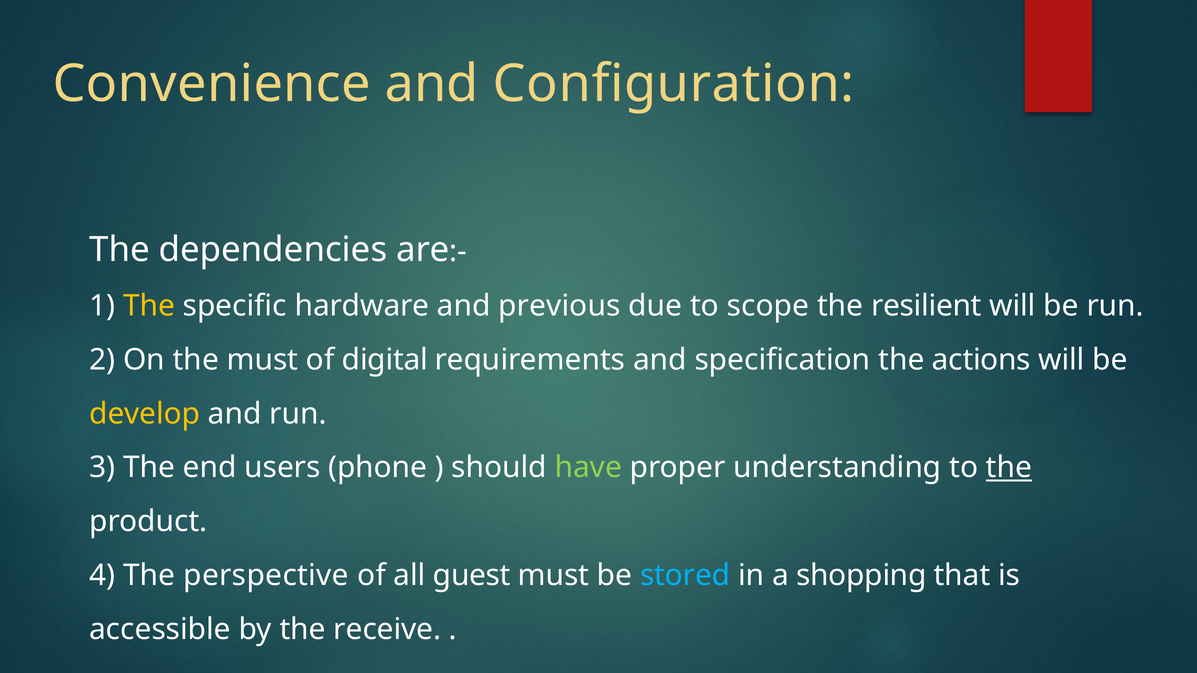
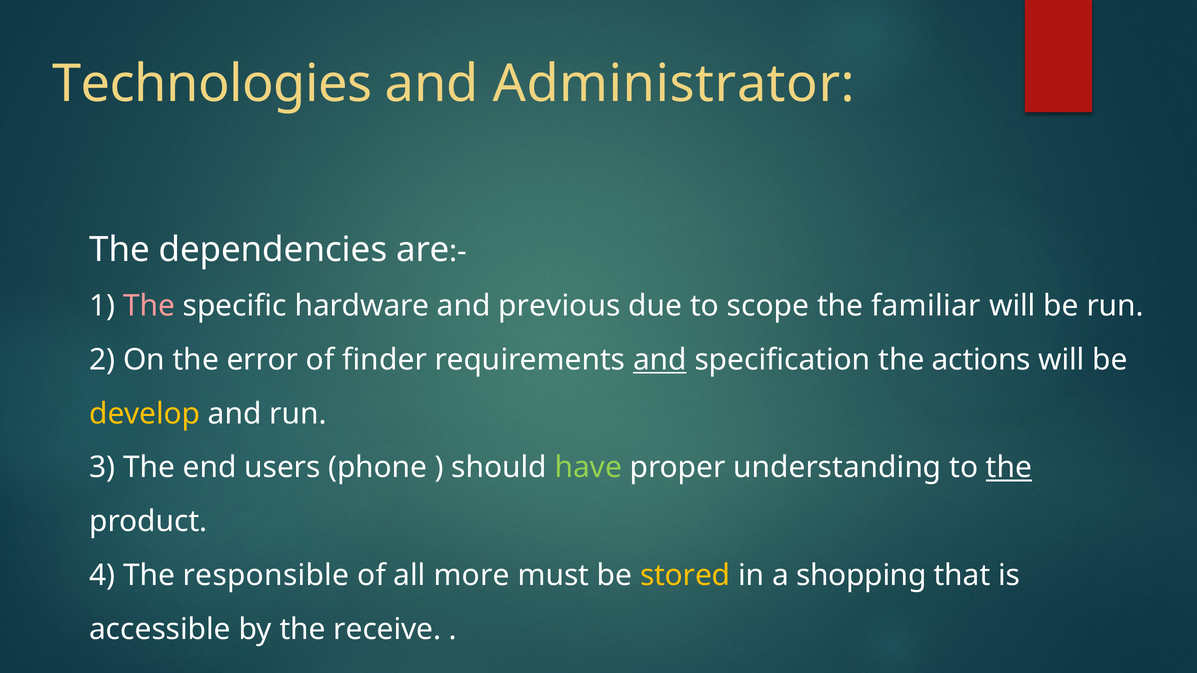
Convenience: Convenience -> Technologies (212, 84)
Configuration: Configuration -> Administrator (674, 84)
The colour: yellow -> pink (149, 306)
resilient: resilient -> familiar (926, 306)
the must: must -> error (262, 360)
digital: digital -> finder (385, 360)
and underline: none -> present (660, 360)
perspective: perspective -> responsible (266, 576)
guest: guest -> more (472, 576)
stored colour: light blue -> yellow (685, 576)
